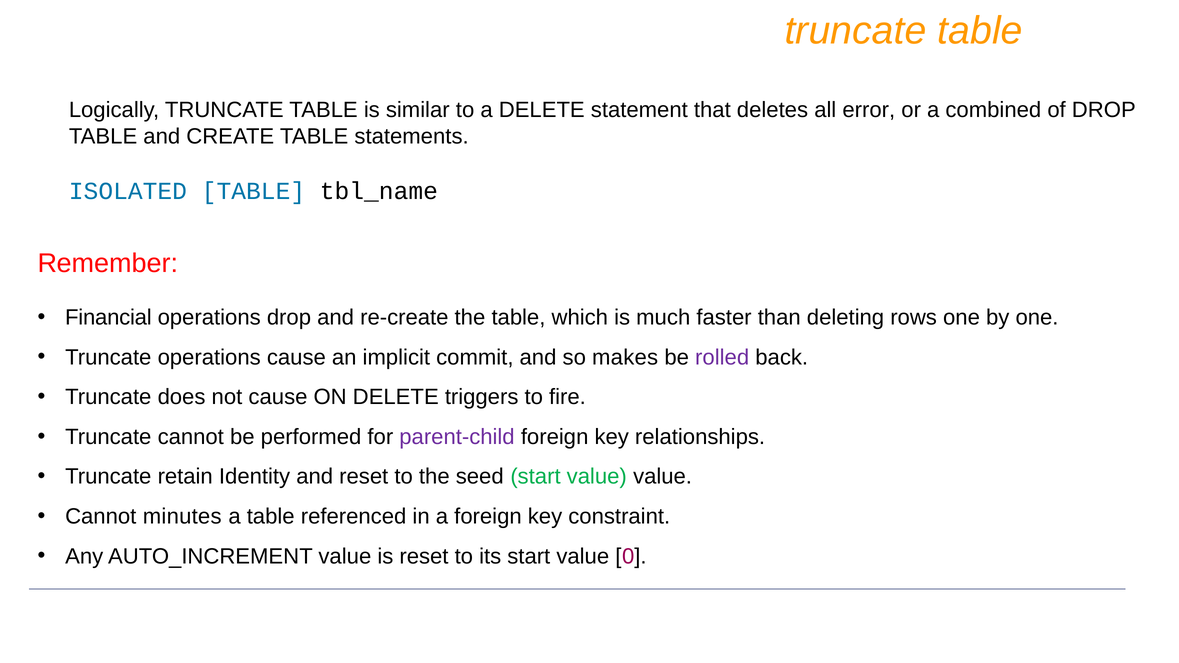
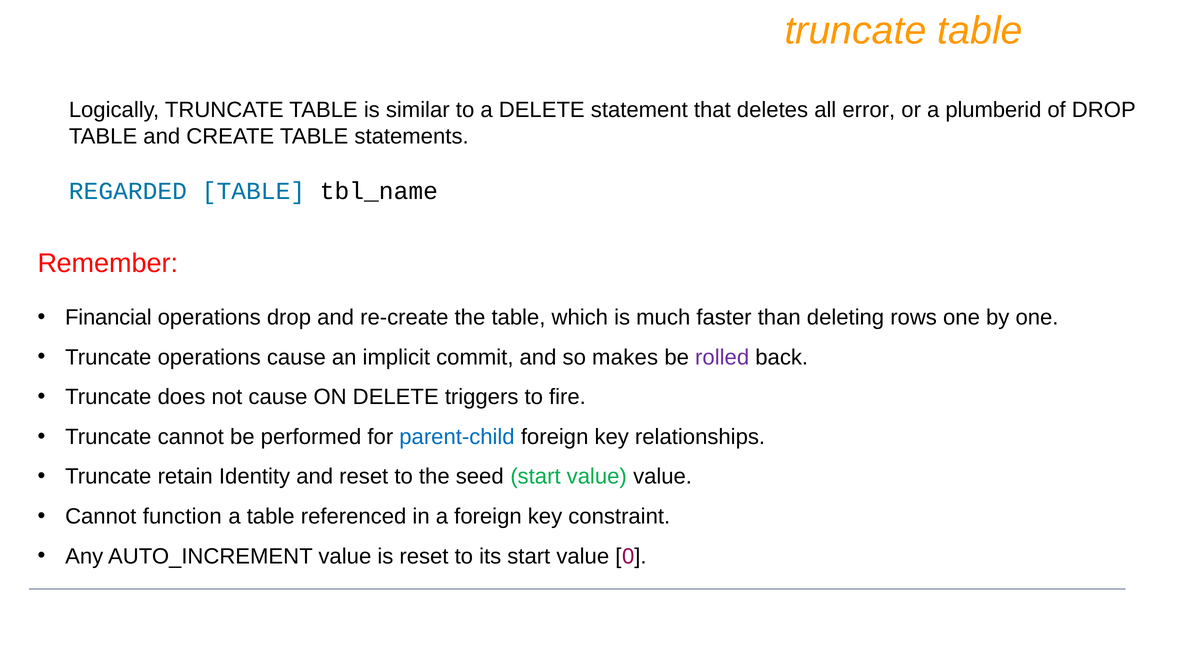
combined: combined -> plumberid (993, 110)
ISOLATED: ISOLATED -> REGARDED (128, 191)
parent-child colour: purple -> blue (457, 437)
minutes: minutes -> function (182, 517)
